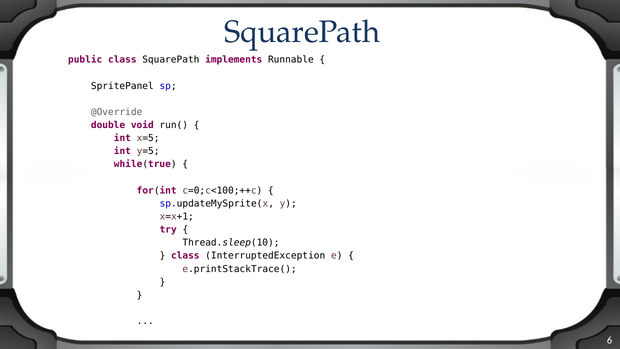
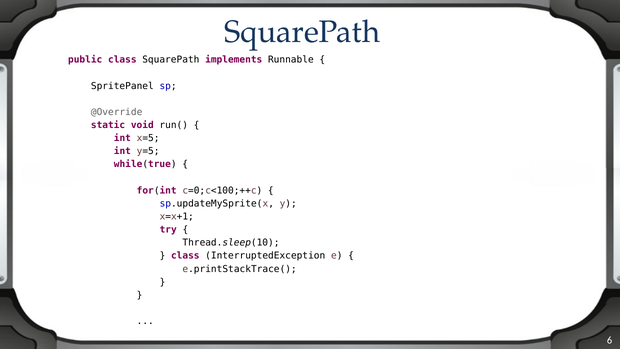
double: double -> static (108, 125)
